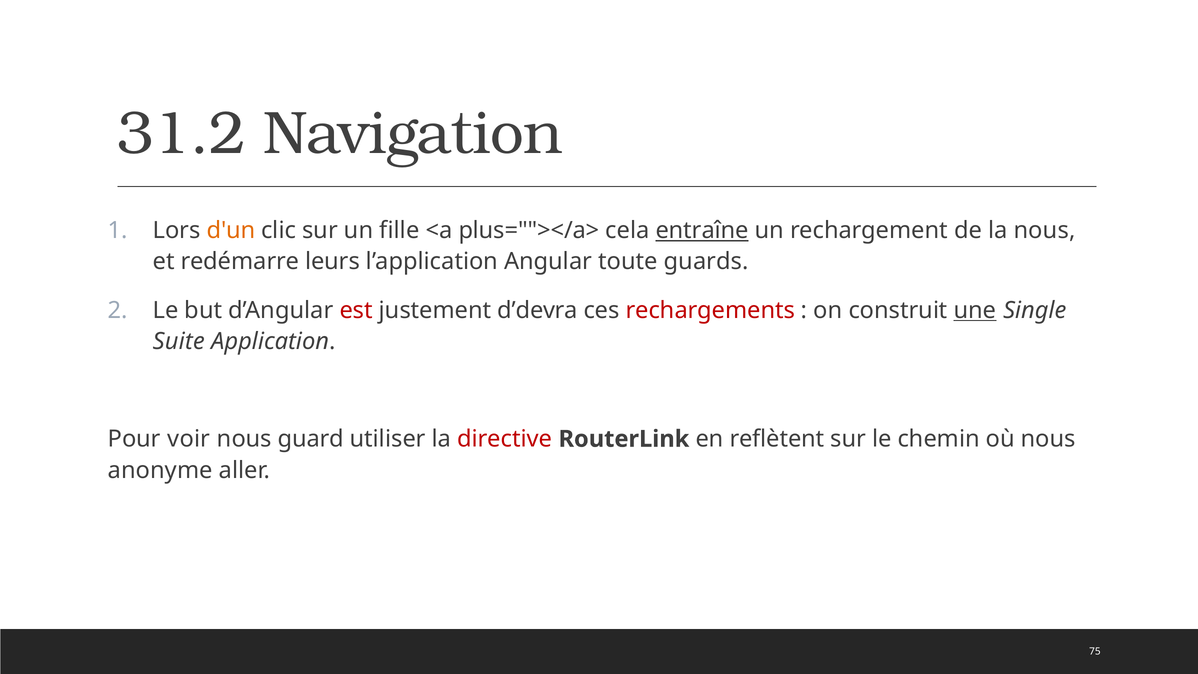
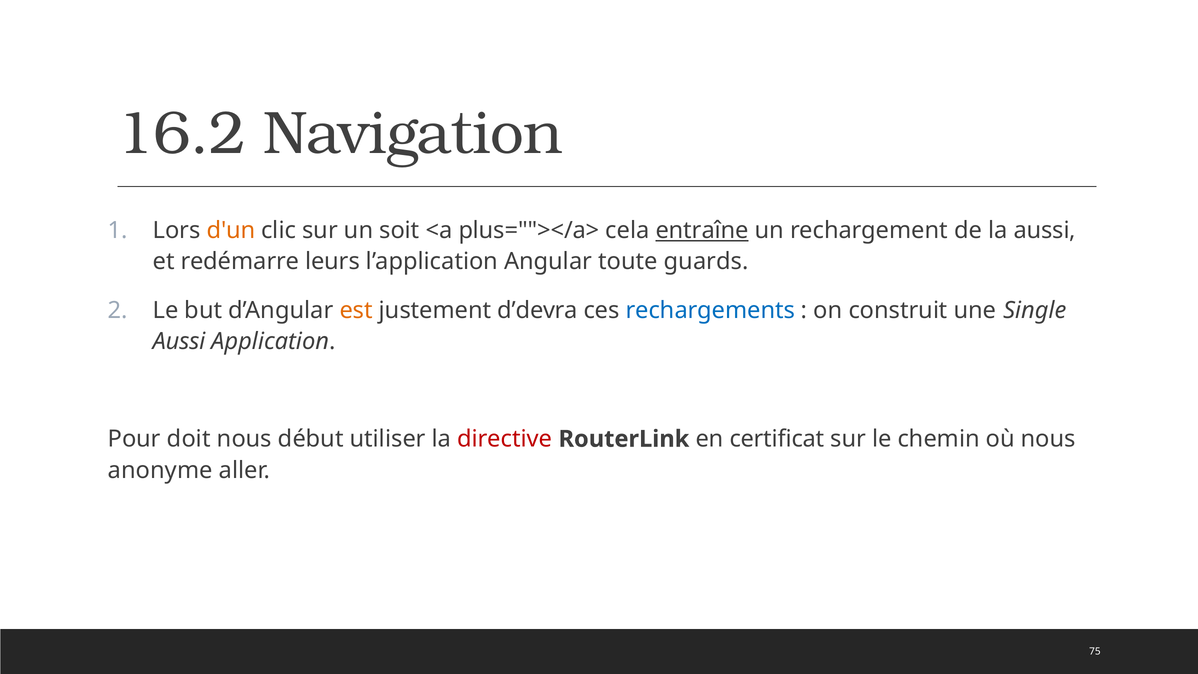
31.2: 31.2 -> 16.2 (181, 133)
fille: fille -> soit (399, 230)
la nous: nous -> aussi (1045, 230)
est colour: red -> orange (356, 310)
rechargements colour: red -> blue (710, 310)
une underline: present -> none (975, 310)
Suite: Suite -> Aussi (179, 341)
voir: voir -> doit (189, 439)
guard: guard -> début (311, 439)
reflètent: reflètent -> certificat (777, 439)
